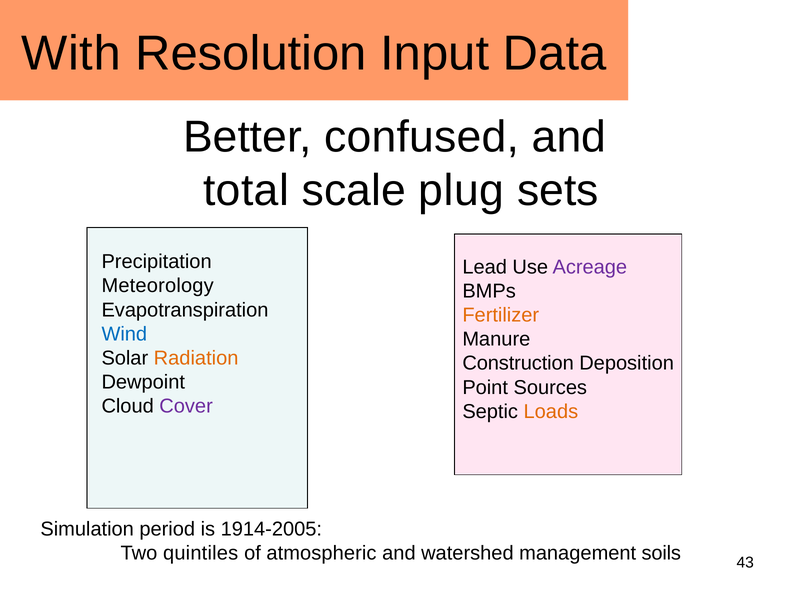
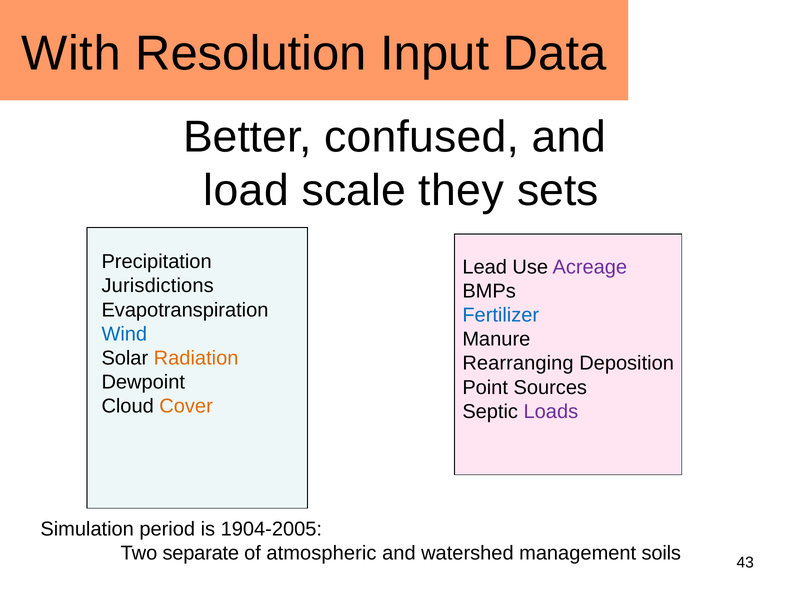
total: total -> load (246, 190)
plug: plug -> they (461, 190)
Meteorology: Meteorology -> Jurisdictions (158, 286)
Fertilizer colour: orange -> blue (501, 315)
Construction: Construction -> Rearranging (518, 363)
Cover colour: purple -> orange (186, 406)
Loads colour: orange -> purple (551, 411)
1914-2005: 1914-2005 -> 1904-2005 (271, 528)
quintiles: quintiles -> separate (201, 553)
